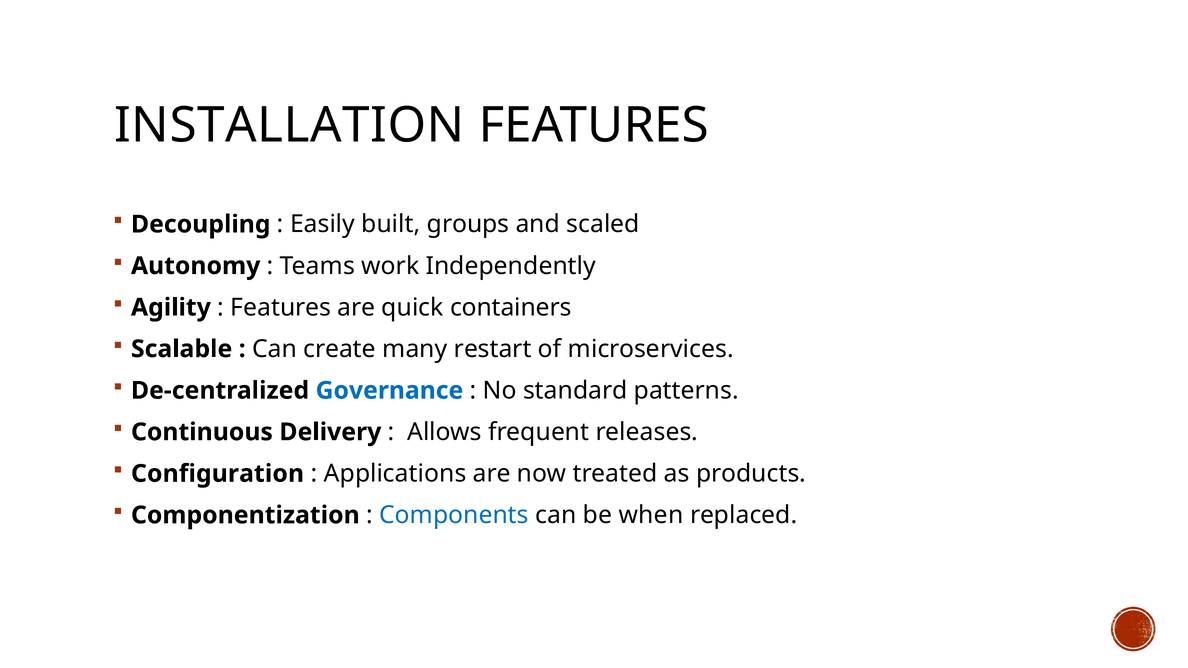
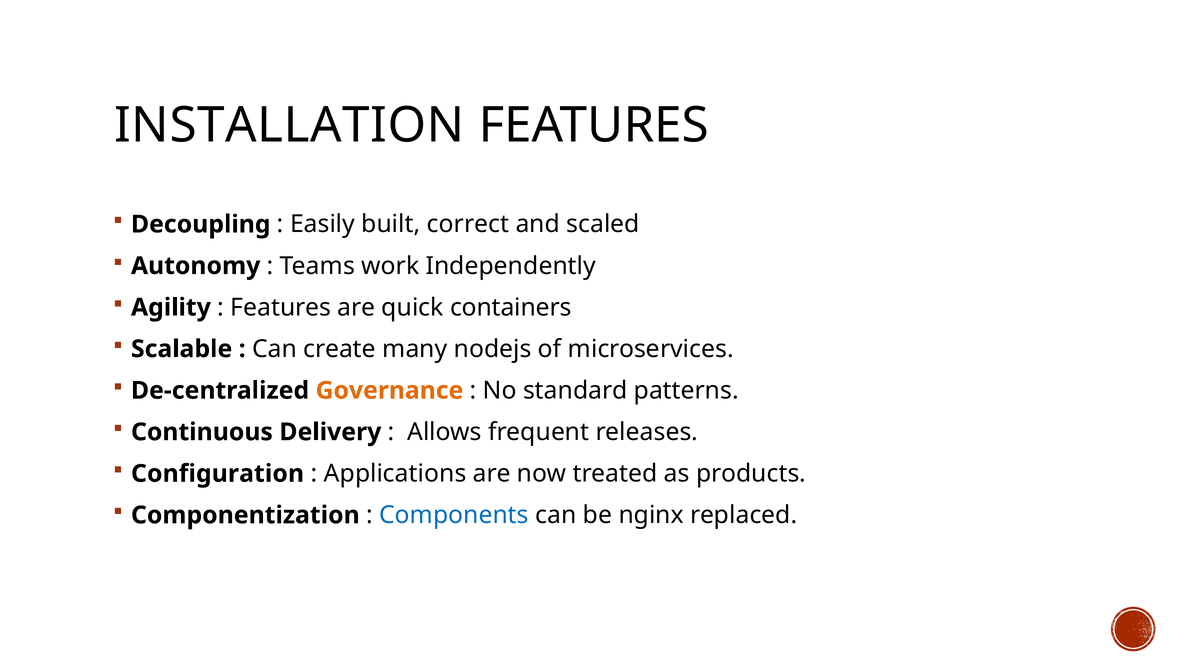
groups: groups -> correct (468, 224)
restart: restart -> nodejs (493, 349)
Governance colour: blue -> orange (389, 391)
when: when -> nginx (651, 515)
